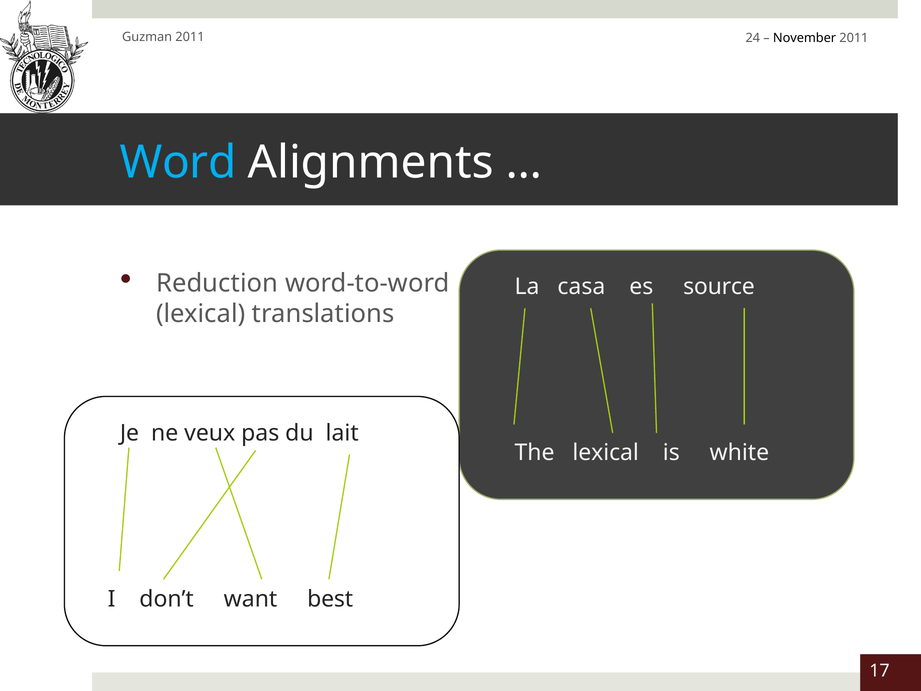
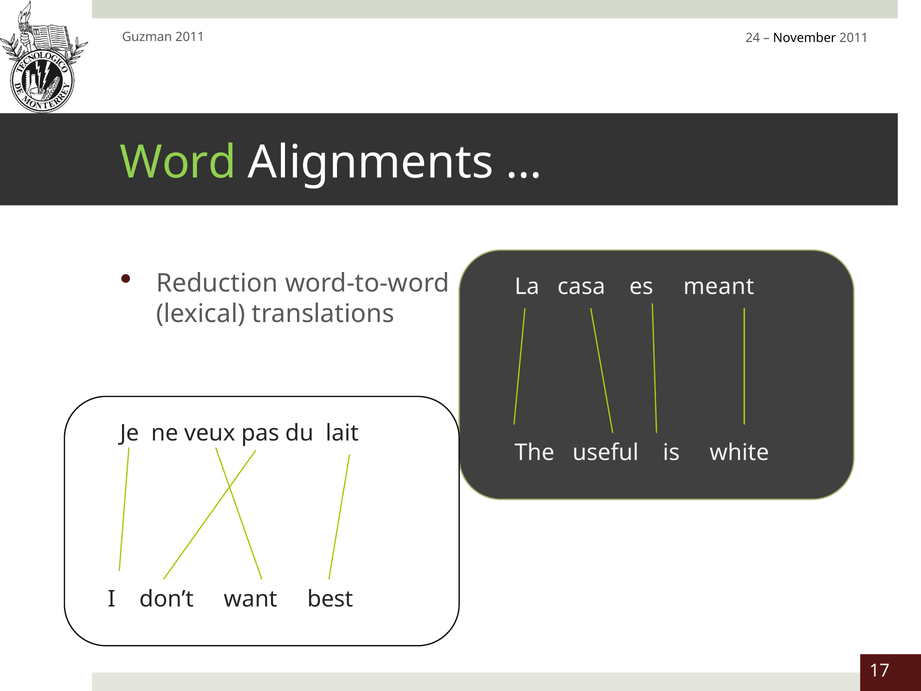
Word colour: light blue -> light green (178, 162)
source: source -> meant (719, 287)
The lexical: lexical -> useful (606, 453)
